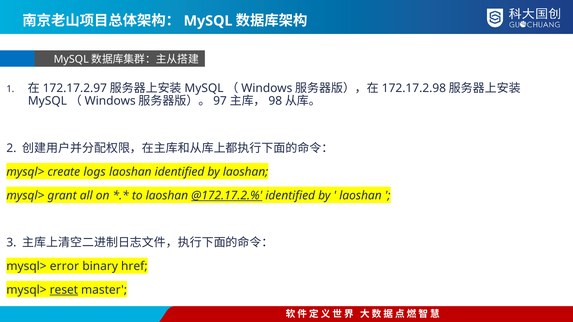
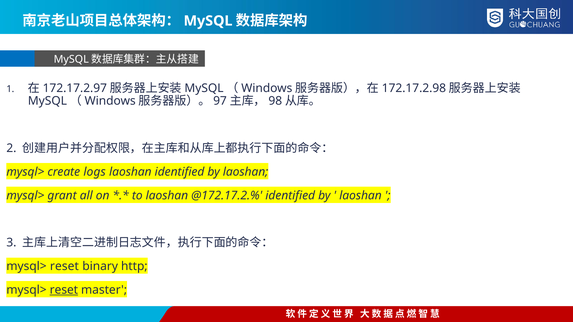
@172.17.2.% underline: present -> none (227, 196)
error: error -> reset (64, 267)
href: href -> http (134, 267)
